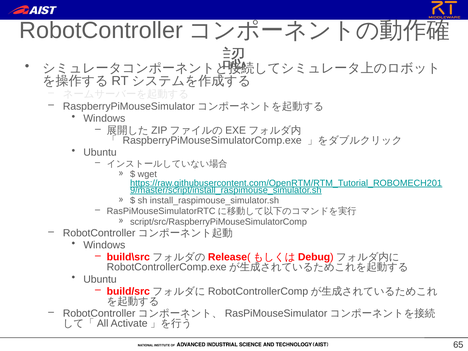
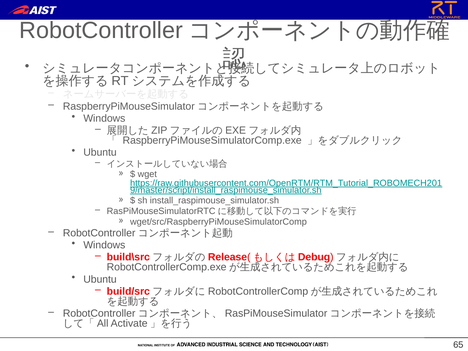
script/src/RaspberryPiMouseSimulatorComp: script/src/RaspberryPiMouseSimulatorComp -> wget/src/RaspberryPiMouseSimulatorComp (218, 222)
